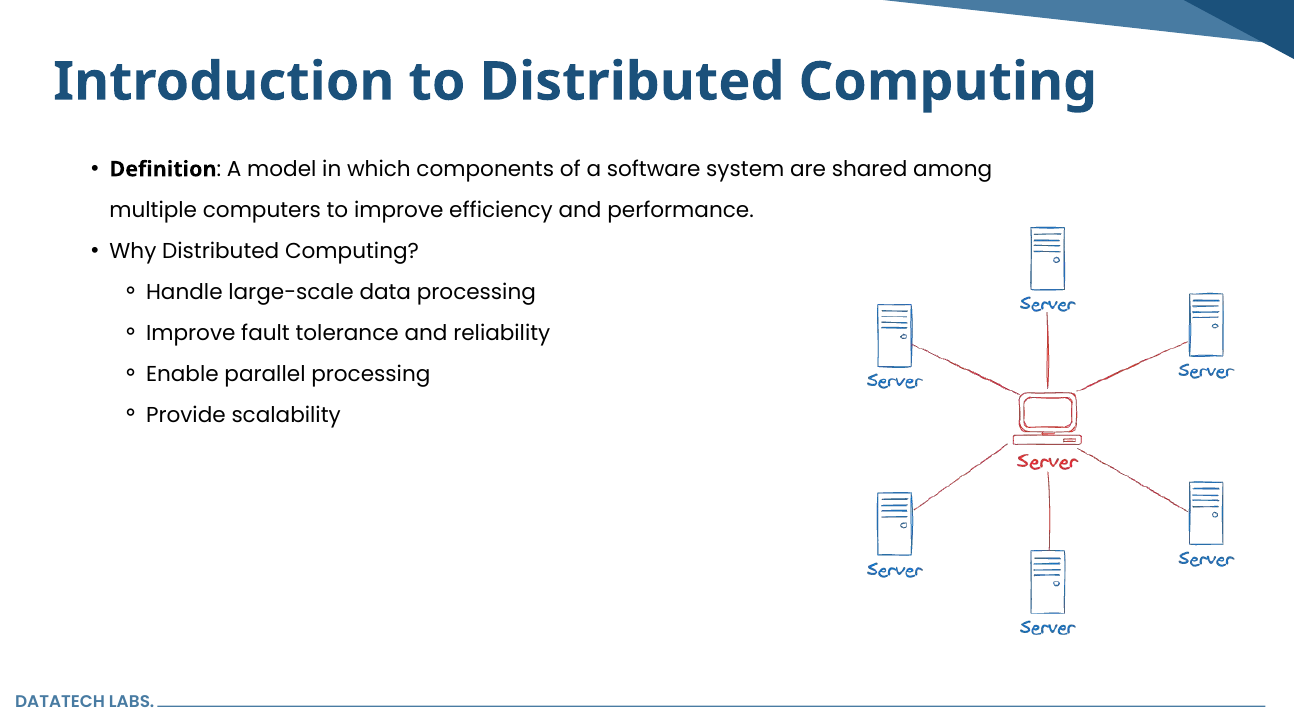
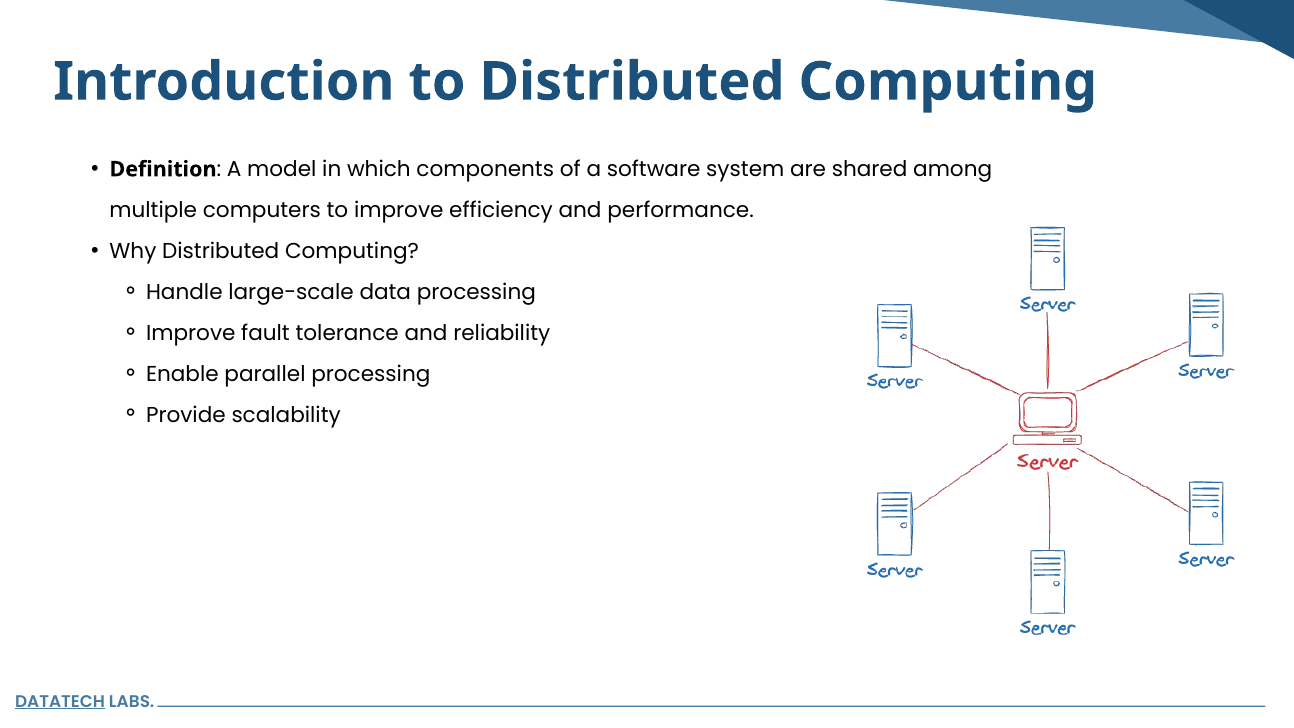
DATATECH underline: none -> present (60, 701)
